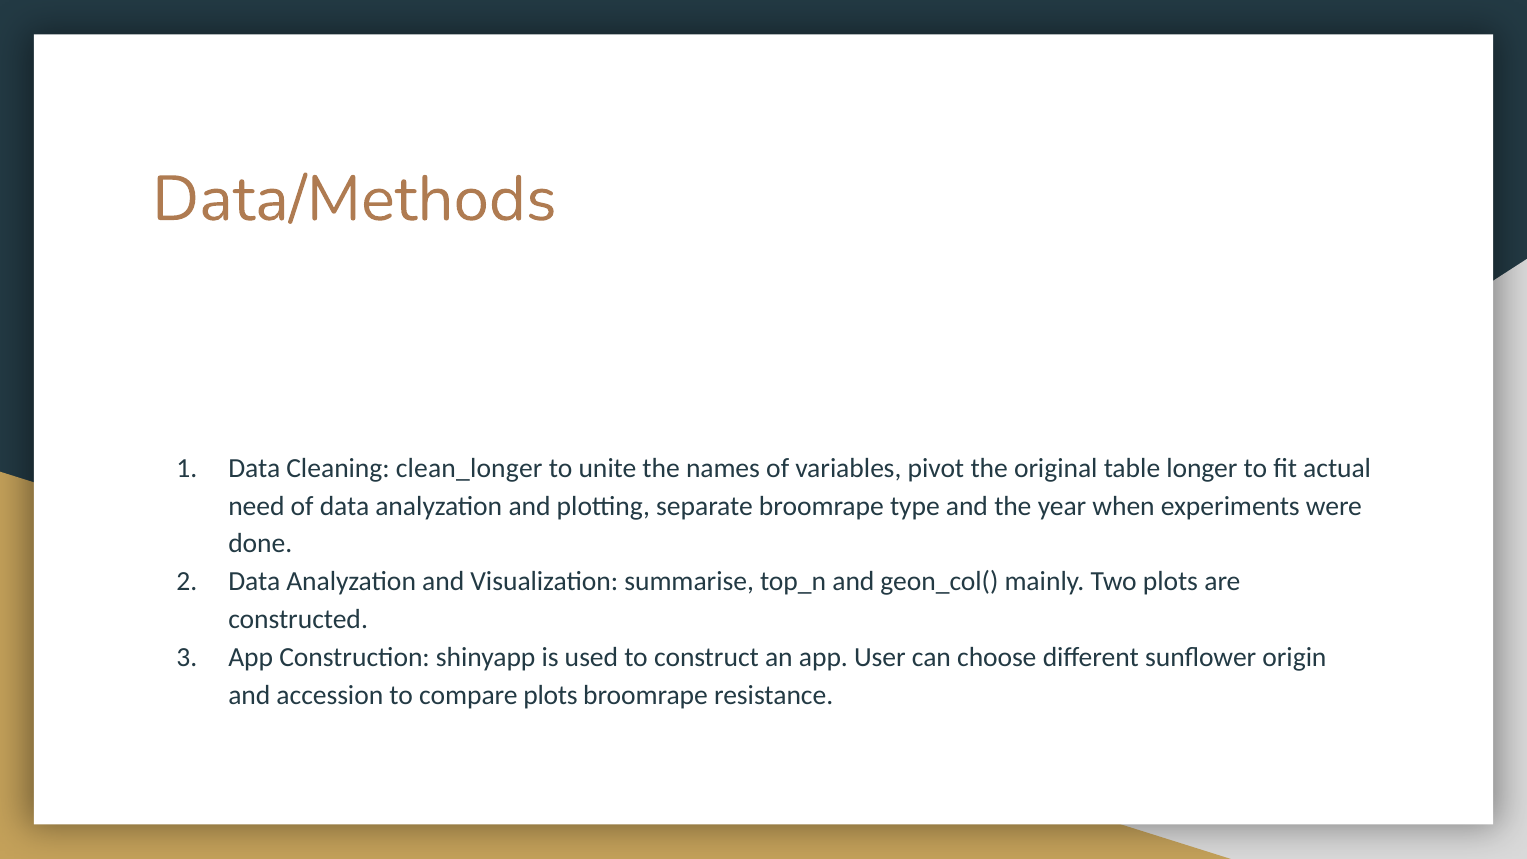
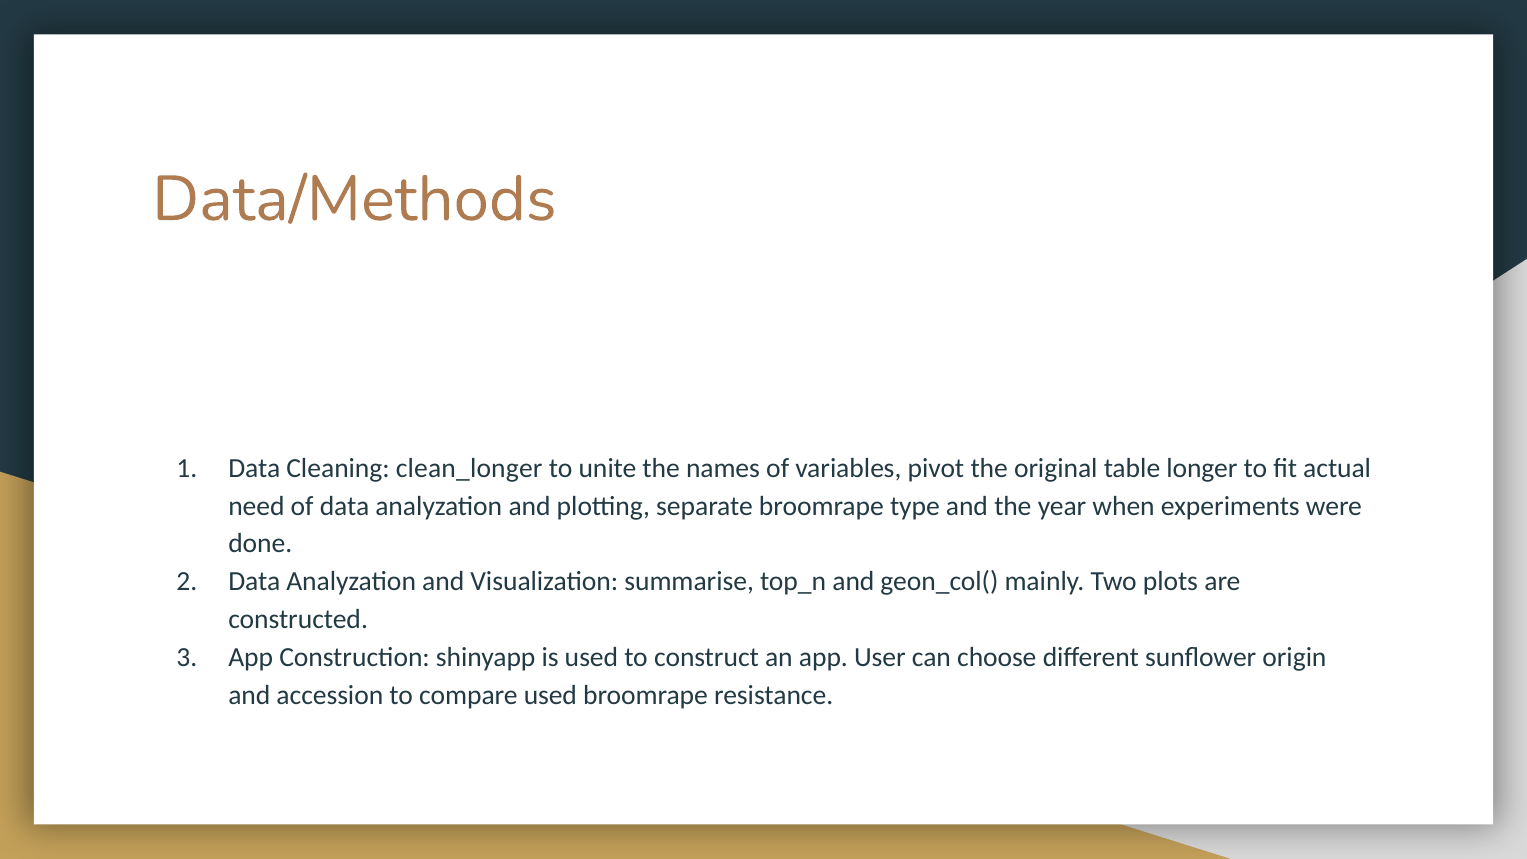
compare plots: plots -> used (550, 695)
